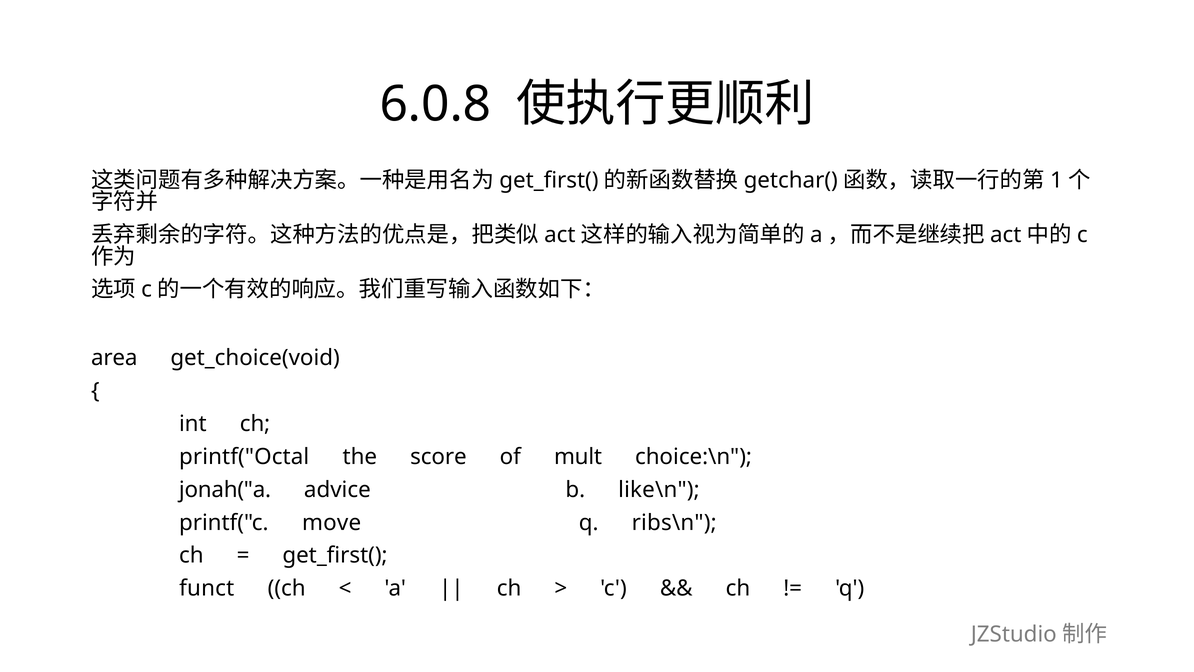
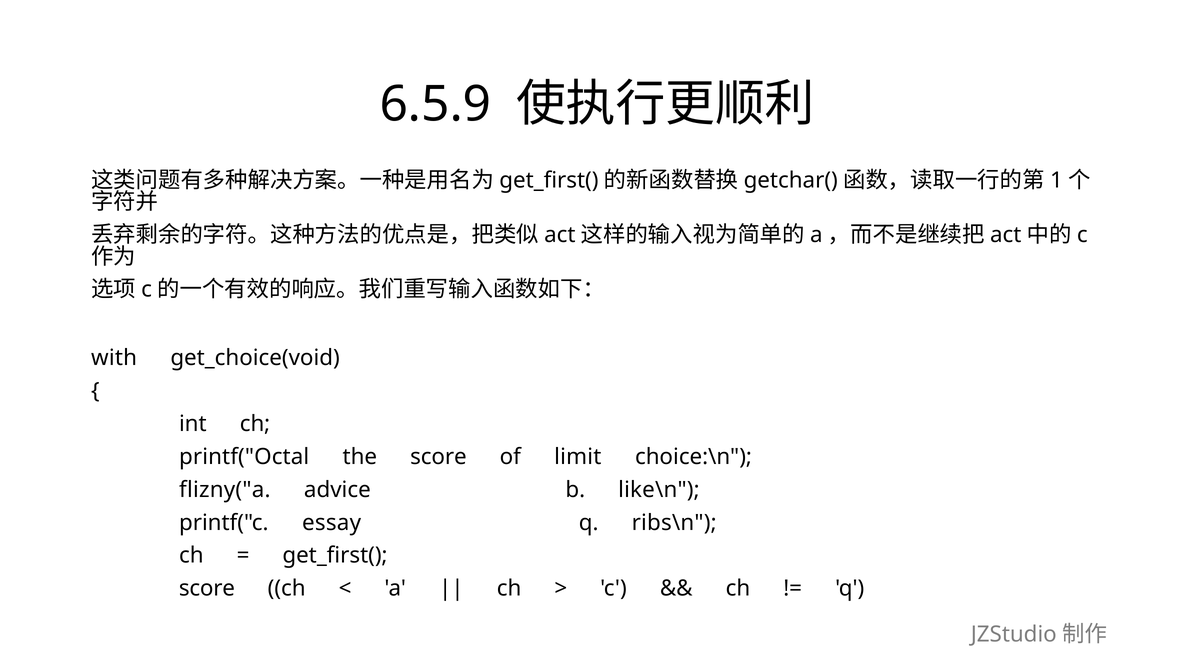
6.0.8: 6.0.8 -> 6.5.9 (435, 104)
area: area -> with (114, 358)
mult: mult -> limit (578, 456)
jonah("a: jonah("a -> flizny("a (225, 489)
move: move -> essay (332, 522)
funct: funct -> score (207, 588)
